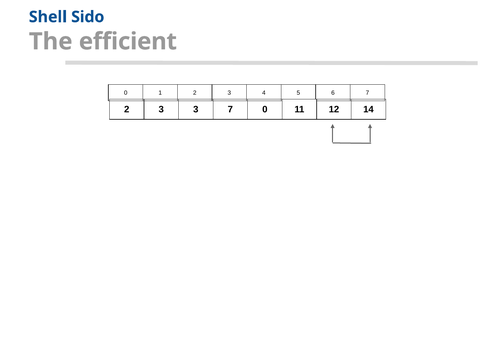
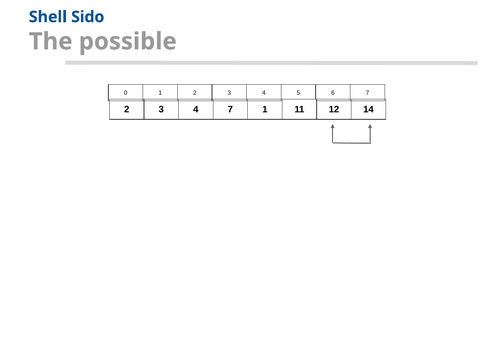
efficient: efficient -> possible (128, 41)
3: 3 -> 4 (196, 109)
7 0: 0 -> 1 (265, 109)
